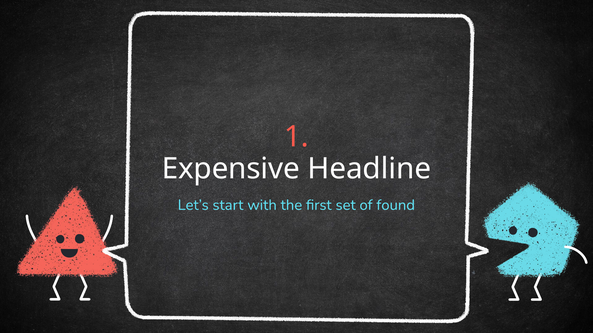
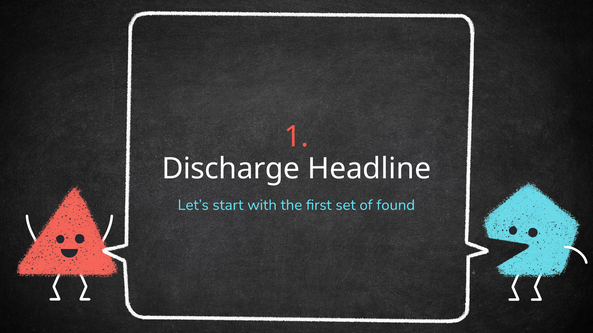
Expensive: Expensive -> Discharge (231, 169)
